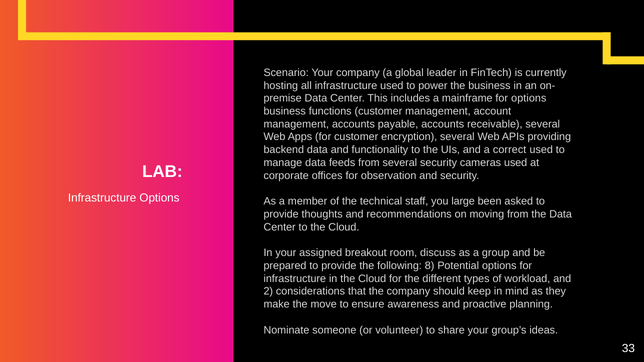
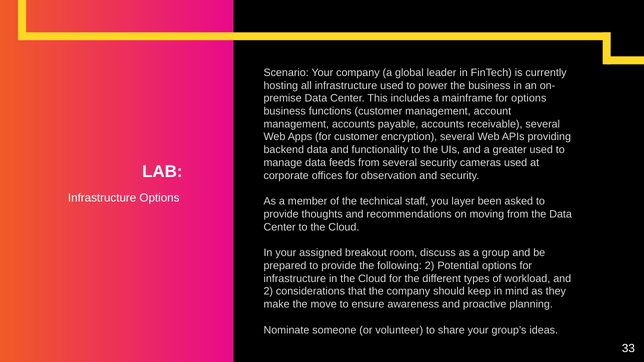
correct: correct -> greater (510, 150)
large: large -> layer (463, 201)
following 8: 8 -> 2 (430, 266)
